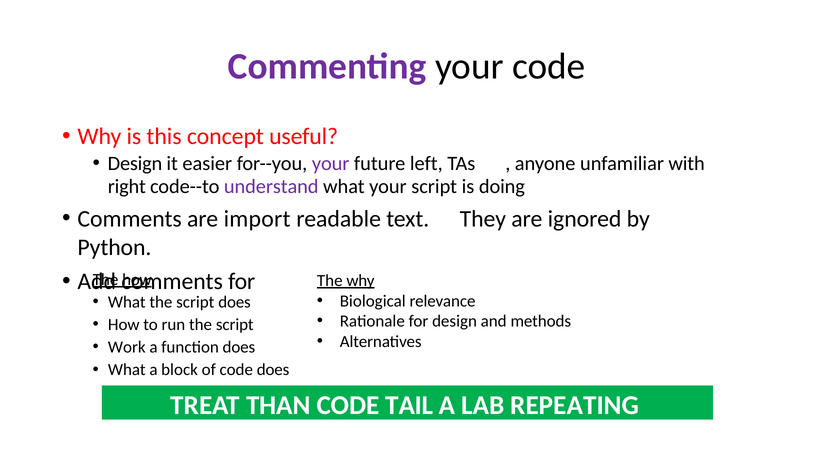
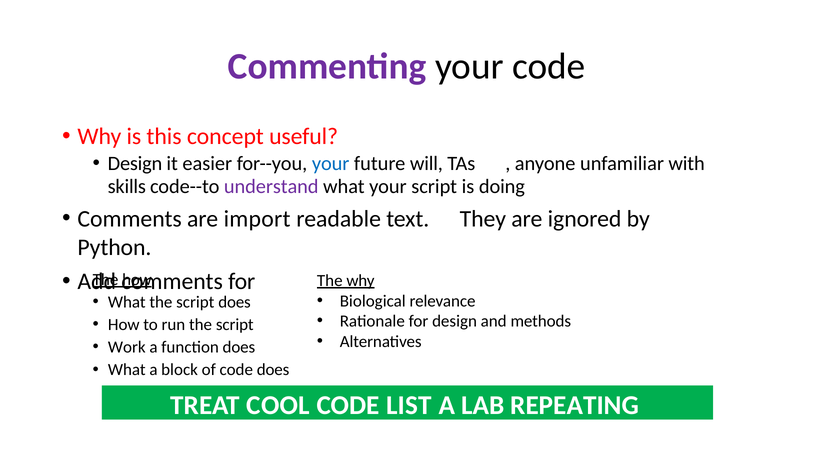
your colour: purple -> blue (331, 164)
left: left -> will (426, 164)
right: right -> skills (127, 187)
THAN: THAN -> COOL (278, 406)
TAIL: TAIL -> LIST (409, 406)
